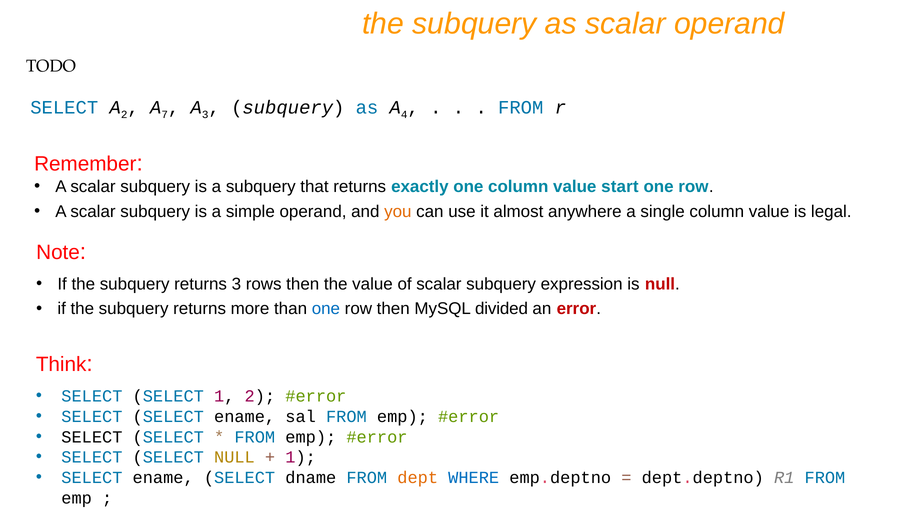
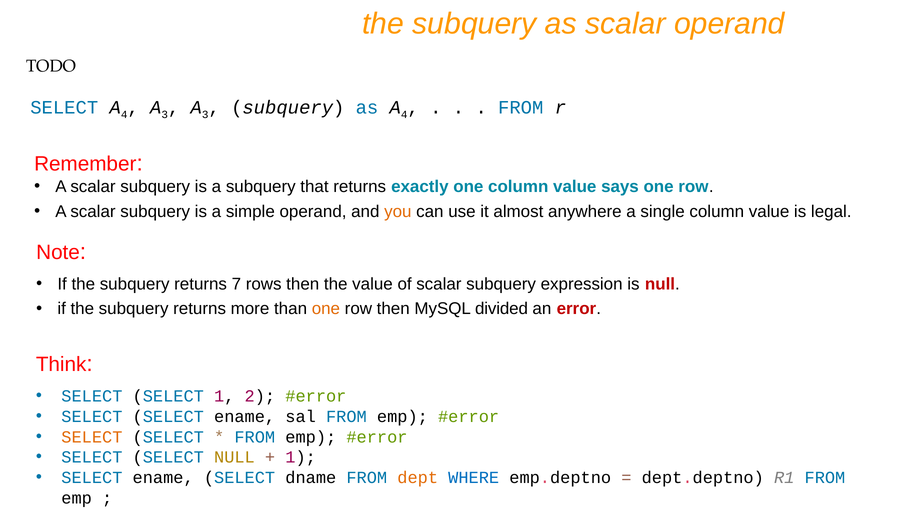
SELECT A 2: 2 -> 4 (124, 115)
7: 7 -> 3 (165, 115)
start: start -> says (620, 187)
returns 3: 3 -> 7 (236, 284)
one colour: blue -> orange (326, 309)
SELECT colour: black -> orange (92, 437)
